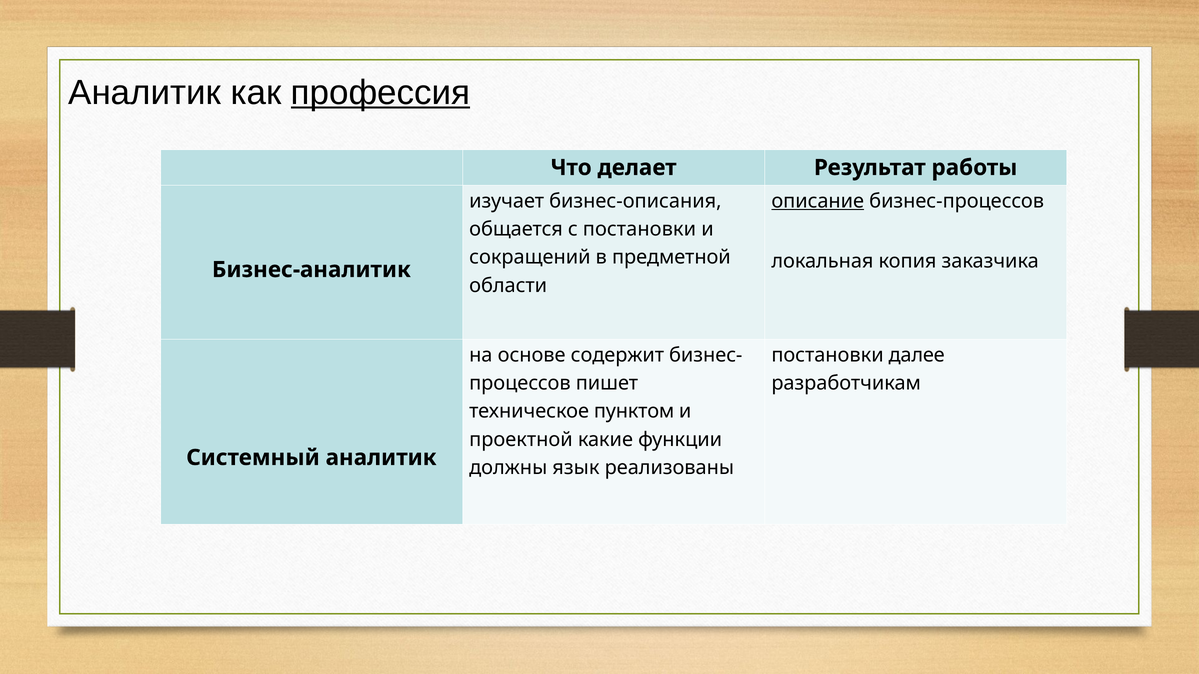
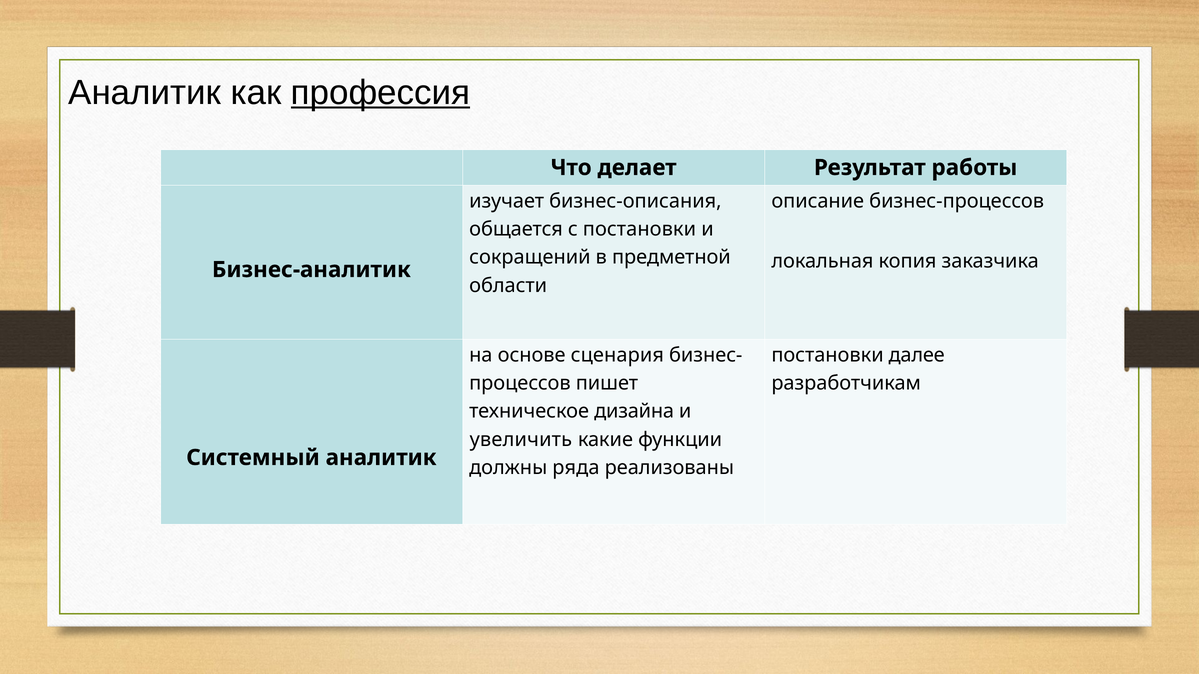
описание underline: present -> none (818, 201)
содержит: содержит -> сценария (617, 355)
пунктом: пунктом -> дизайна (634, 412)
проектной: проектной -> увеличить (521, 440)
язык: язык -> ряда (576, 468)
